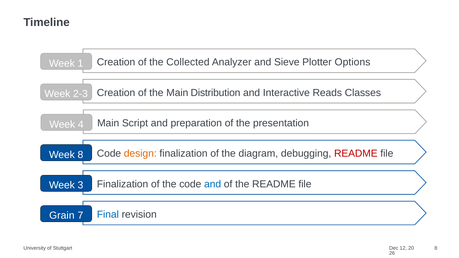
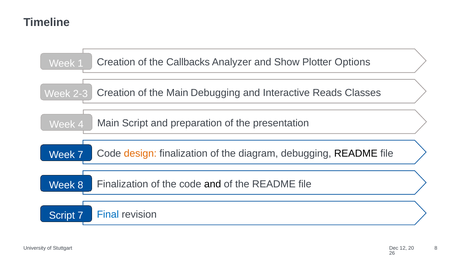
Collected: Collected -> Callbacks (188, 62)
Sieve: Sieve -> Show (287, 62)
Main Distribution: Distribution -> Debugging (215, 93)
Week 8: 8 -> 7 (80, 155)
README colour: red -> black (356, 154)
Week 3: 3 -> 8 (80, 185)
and colour: blue -> black (213, 184)
Grain: Grain -> Script (62, 216)
